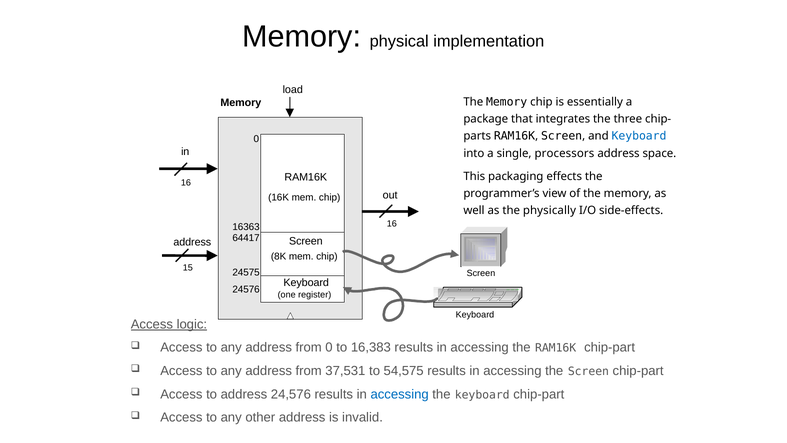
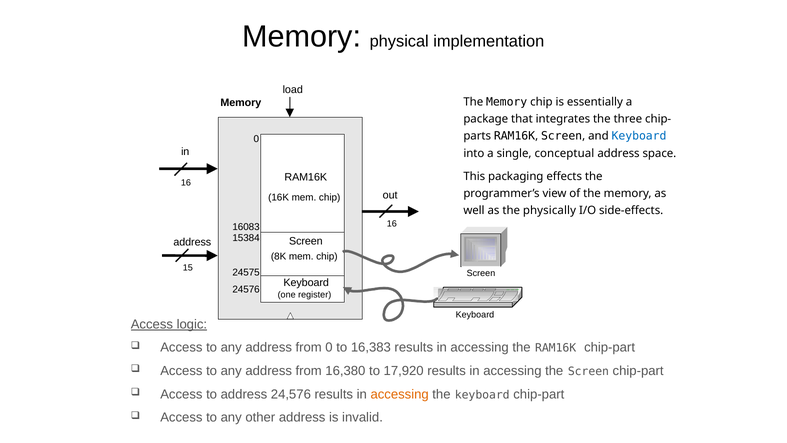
processors: processors -> conceptual (564, 153)
16363: 16363 -> 16083 (246, 227)
64417: 64417 -> 15384 (246, 238)
37,531: 37,531 -> 16,380 (345, 371)
54,575: 54,575 -> 17,920 (404, 371)
accessing colour: blue -> orange (400, 394)
